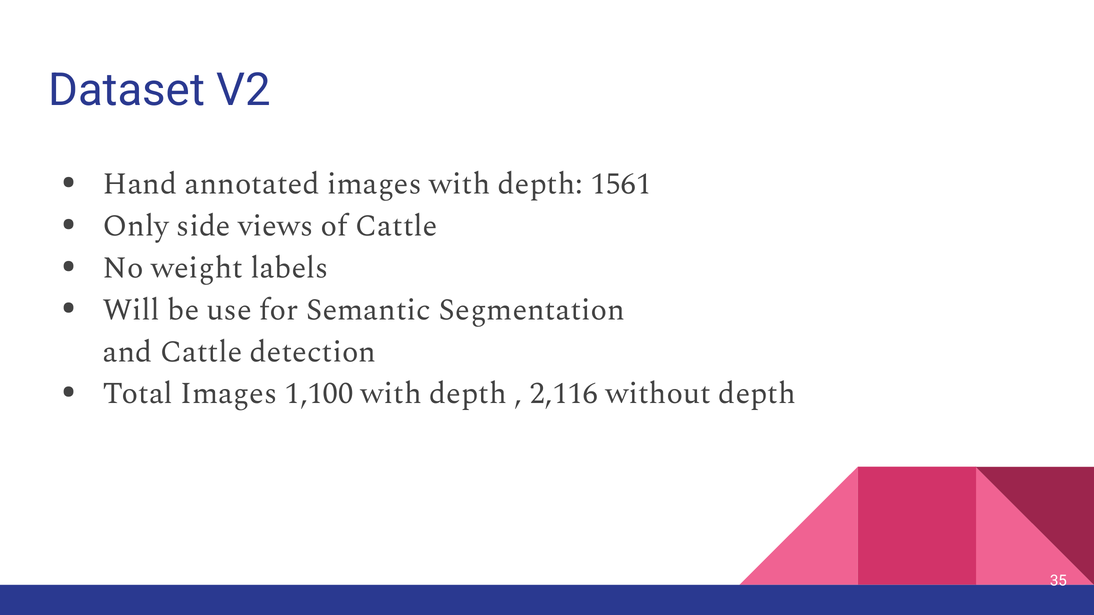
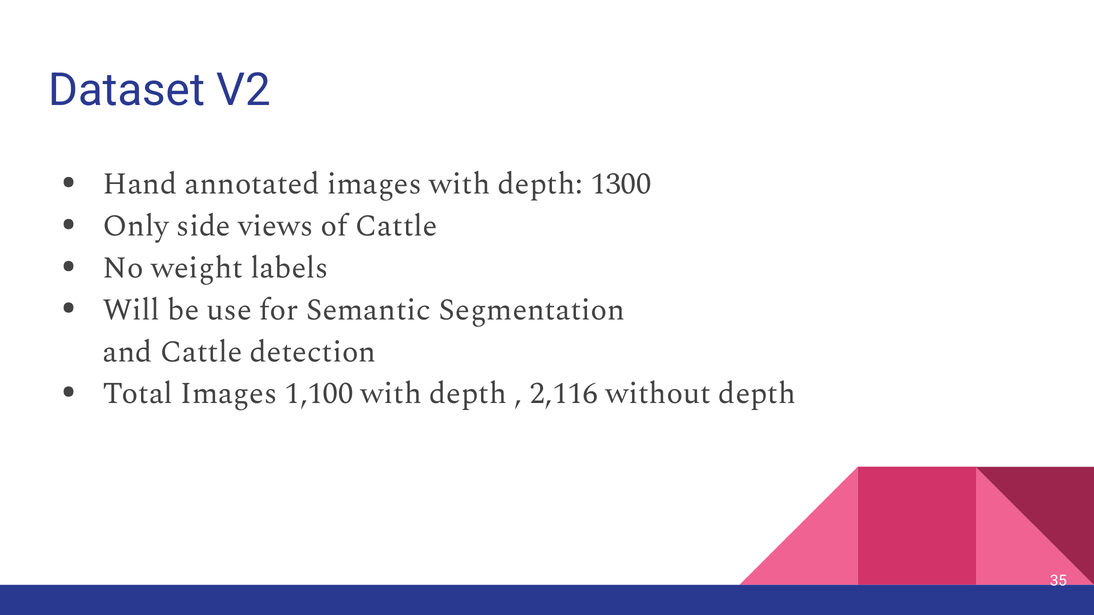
1561: 1561 -> 1300 (621, 184)
